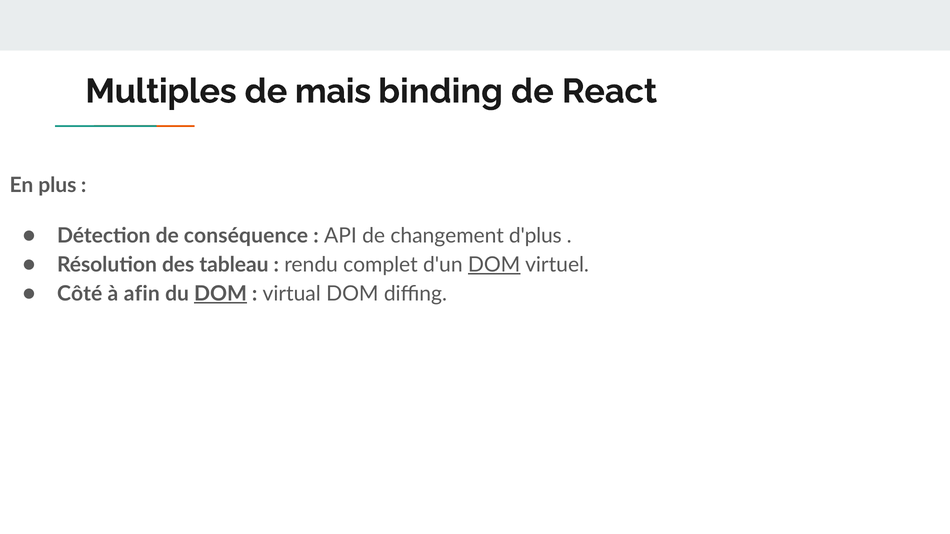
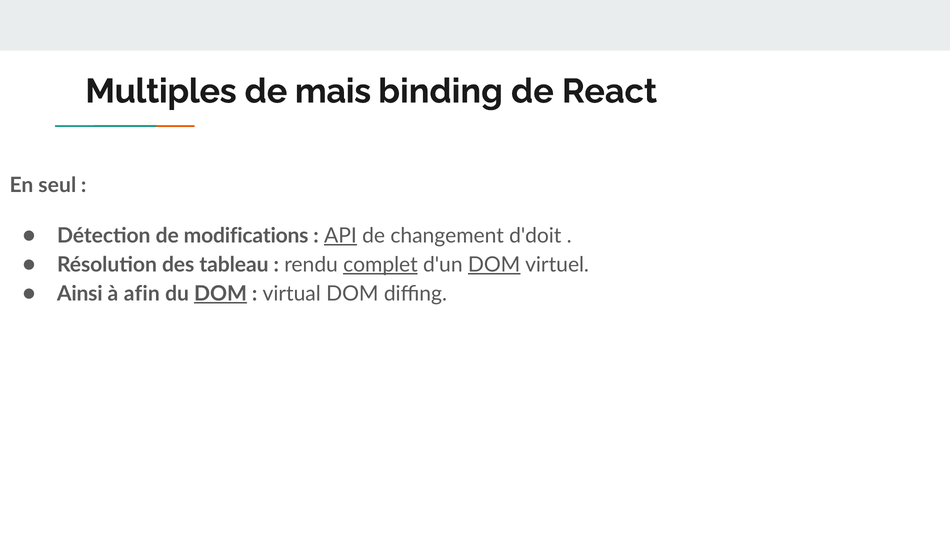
plus: plus -> seul (57, 186)
conséquence: conséquence -> modifications (246, 236)
API underline: none -> present (340, 236)
d'plus: d'plus -> d'doit (535, 236)
complet underline: none -> present (380, 265)
Côté: Côté -> Ainsi (80, 294)
